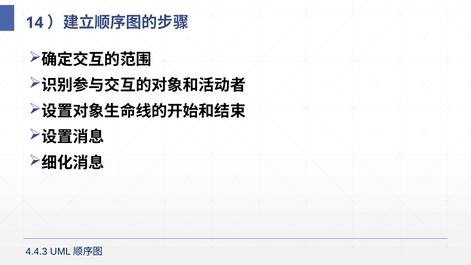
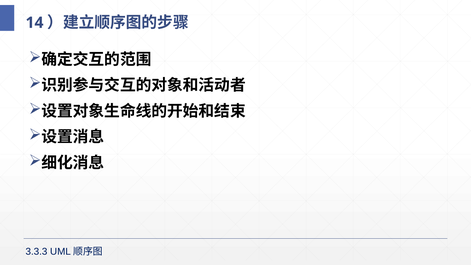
4.4.3: 4.4.3 -> 3.3.3 (36, 252)
